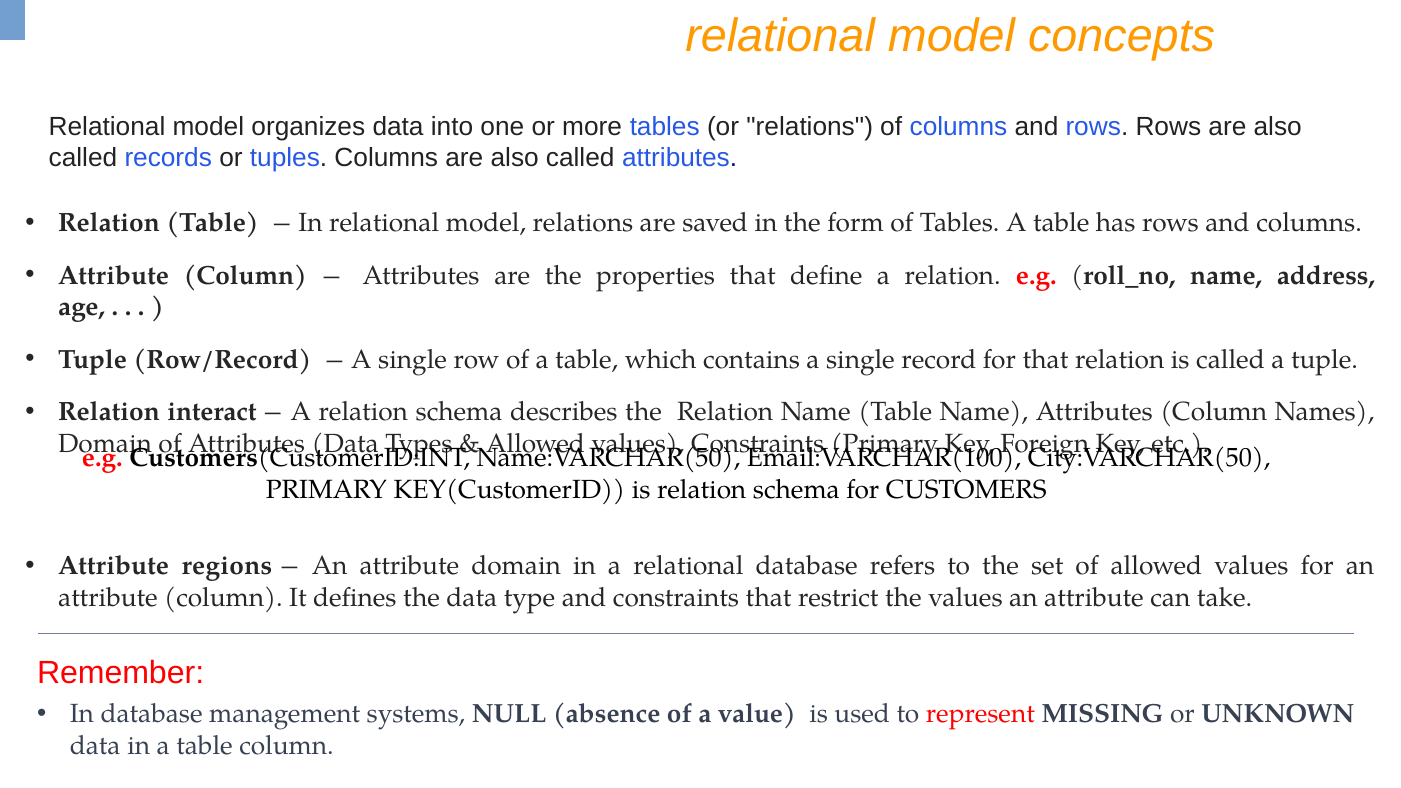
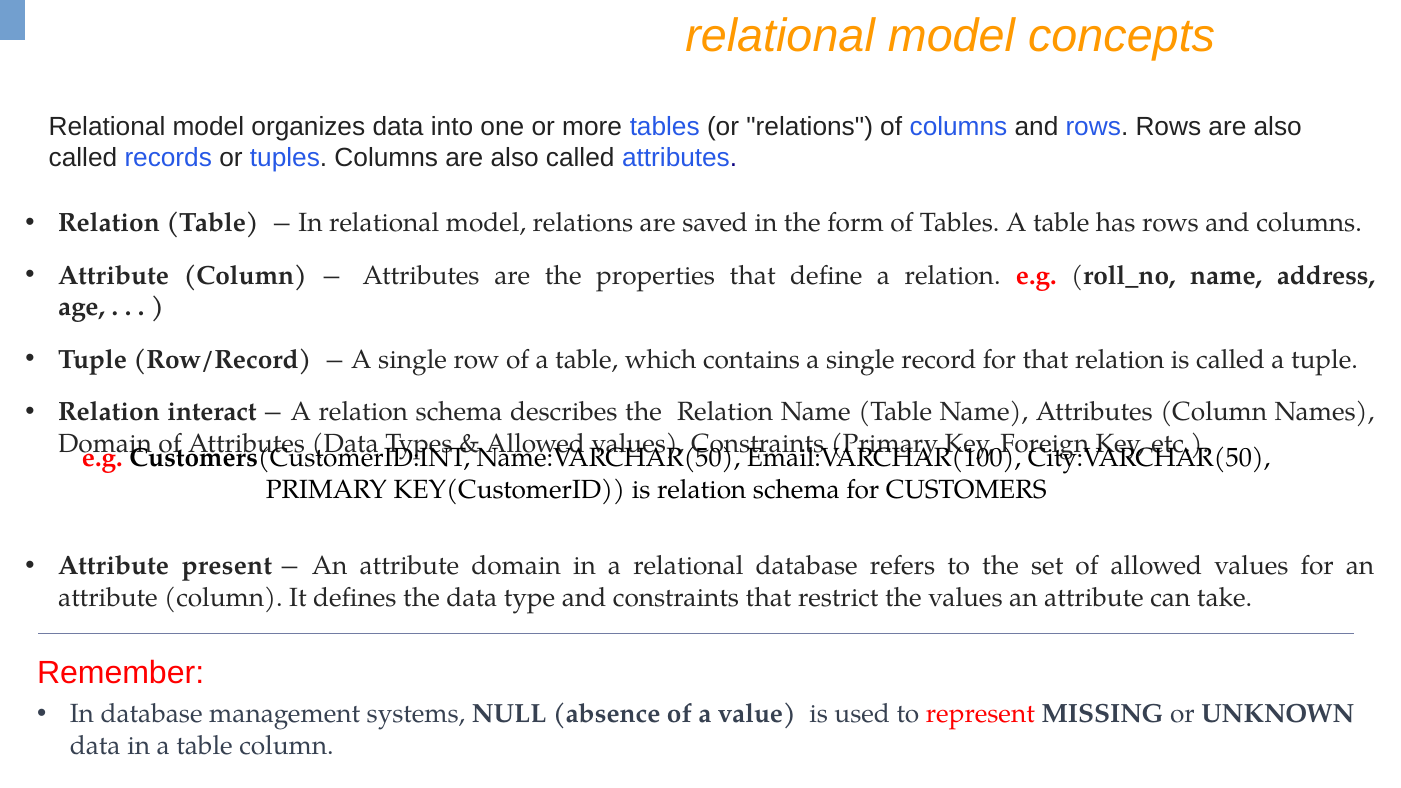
regions: regions -> present (227, 566)
